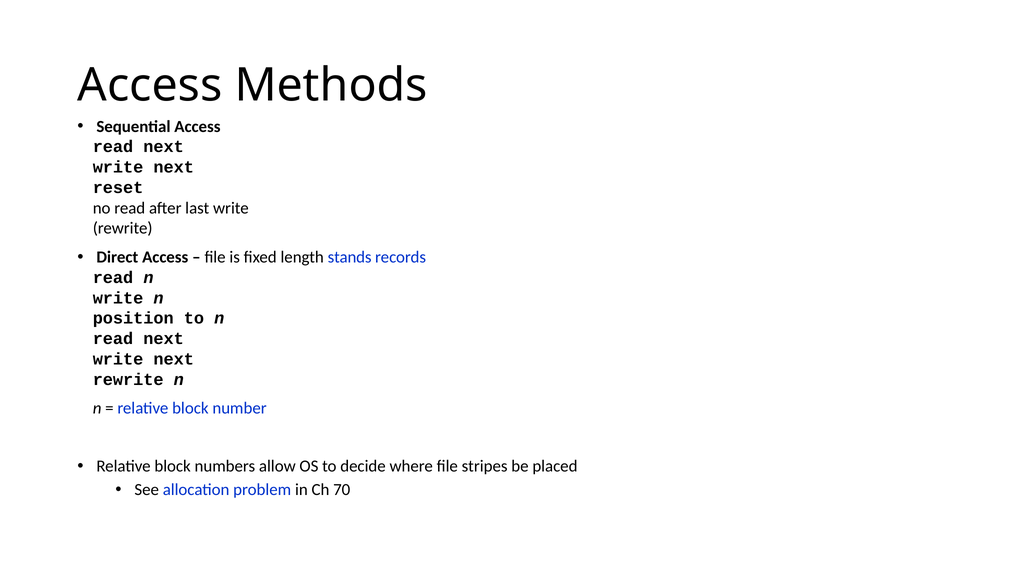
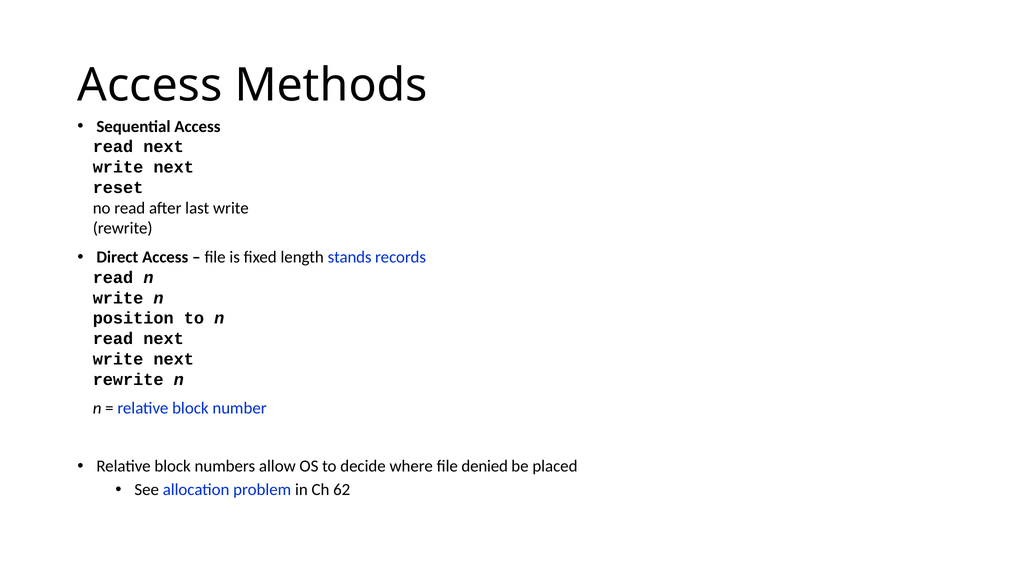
stripes: stripes -> denied (485, 466)
70: 70 -> 62 (342, 489)
